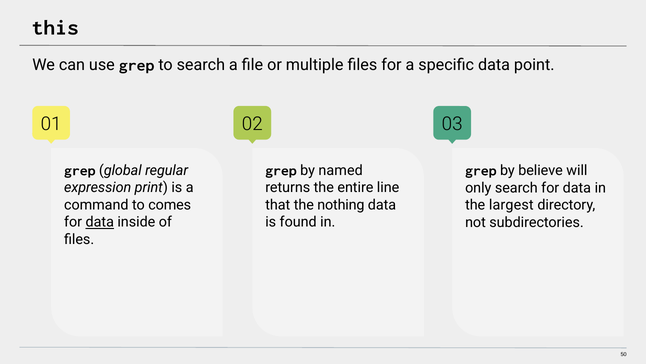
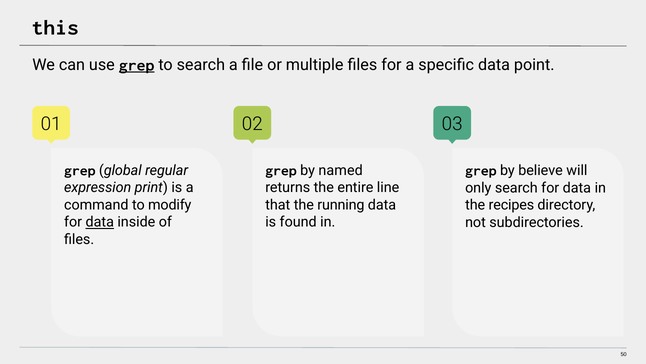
grep underline: none -> present (137, 65)
comes: comes -> modify (170, 205)
nothing: nothing -> running (341, 205)
largest: largest -> recipes (511, 205)
